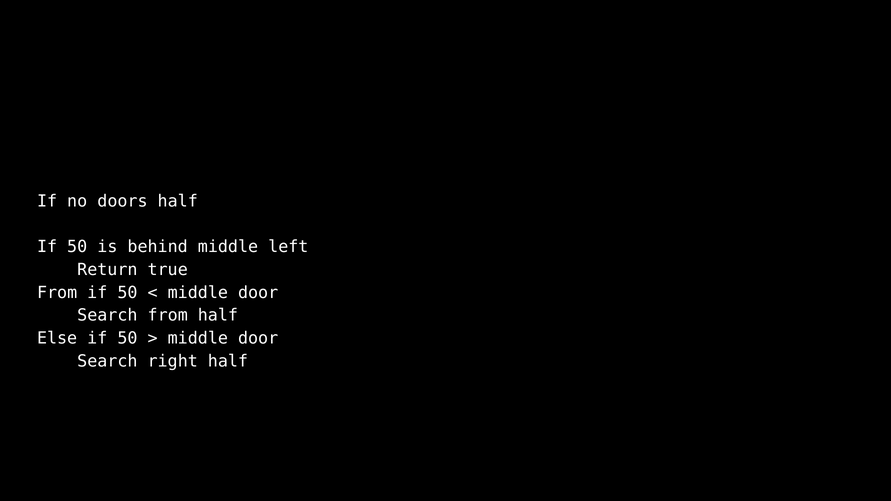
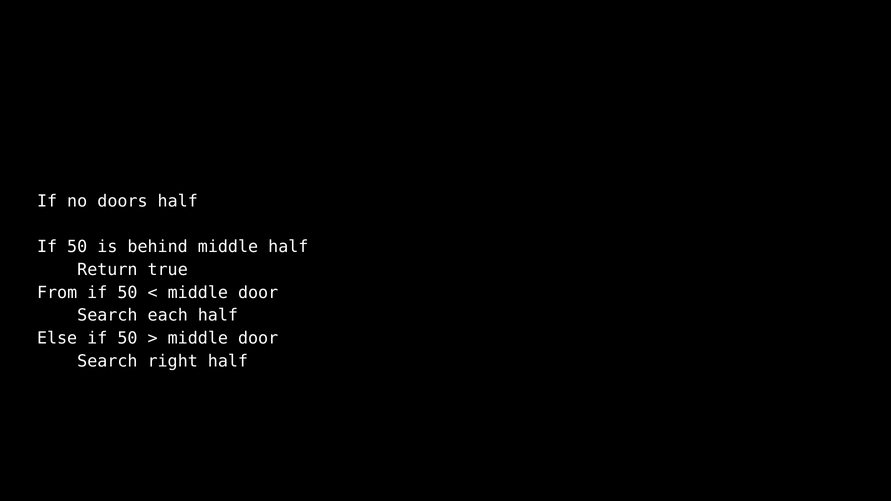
middle left: left -> half (288, 247)
Search from: from -> each (168, 316)
